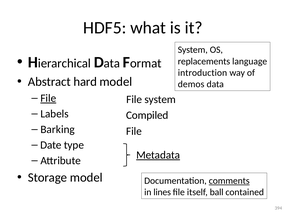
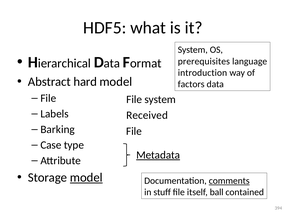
replacements: replacements -> prerequisites (204, 61)
demos: demos -> factors (191, 84)
File underline: present -> none (48, 98)
Compiled: Compiled -> Received (147, 115)
Date: Date -> Case (51, 145)
model underline: none -> present (86, 177)
lines: lines -> stuff (162, 192)
